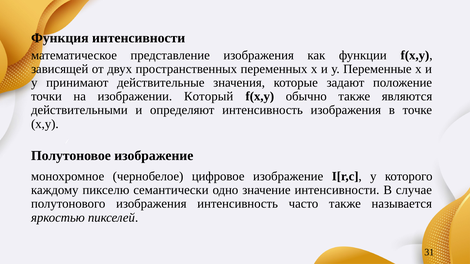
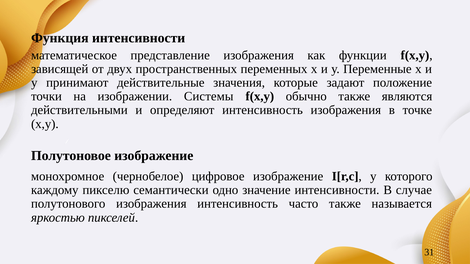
Который: Который -> Системы (209, 97)
